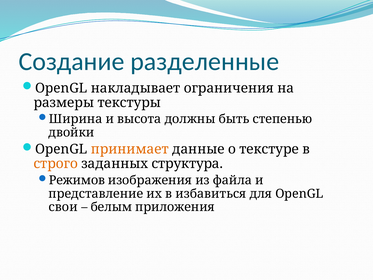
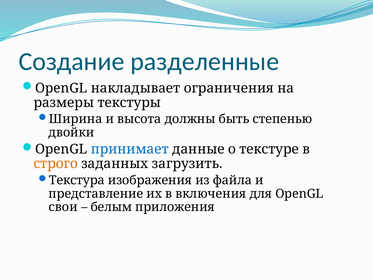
принимает colour: orange -> blue (130, 149)
структура: структура -> загрузить (187, 164)
Режимов: Режимов -> Текстура (77, 180)
избавиться: избавиться -> включения (211, 194)
